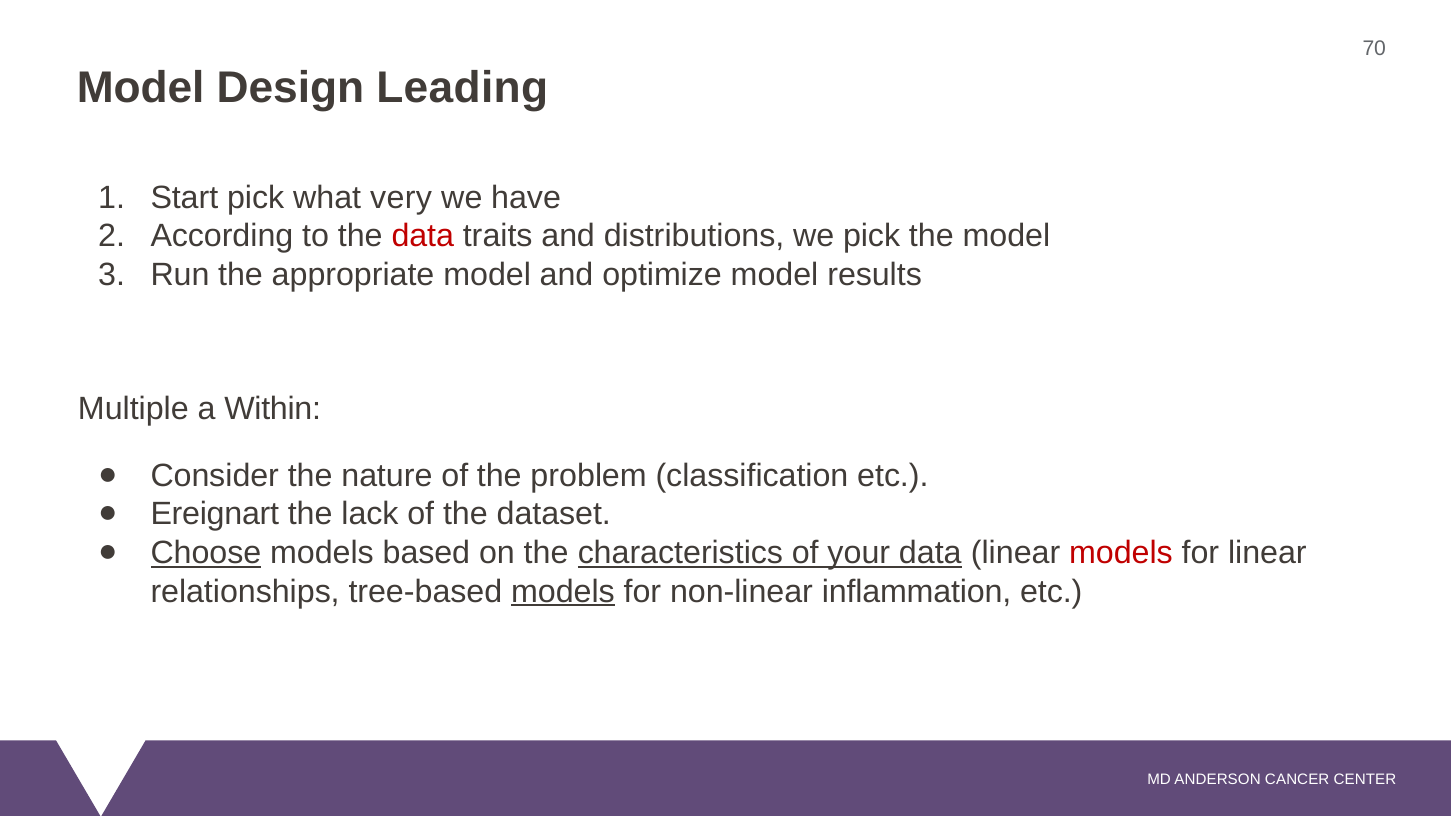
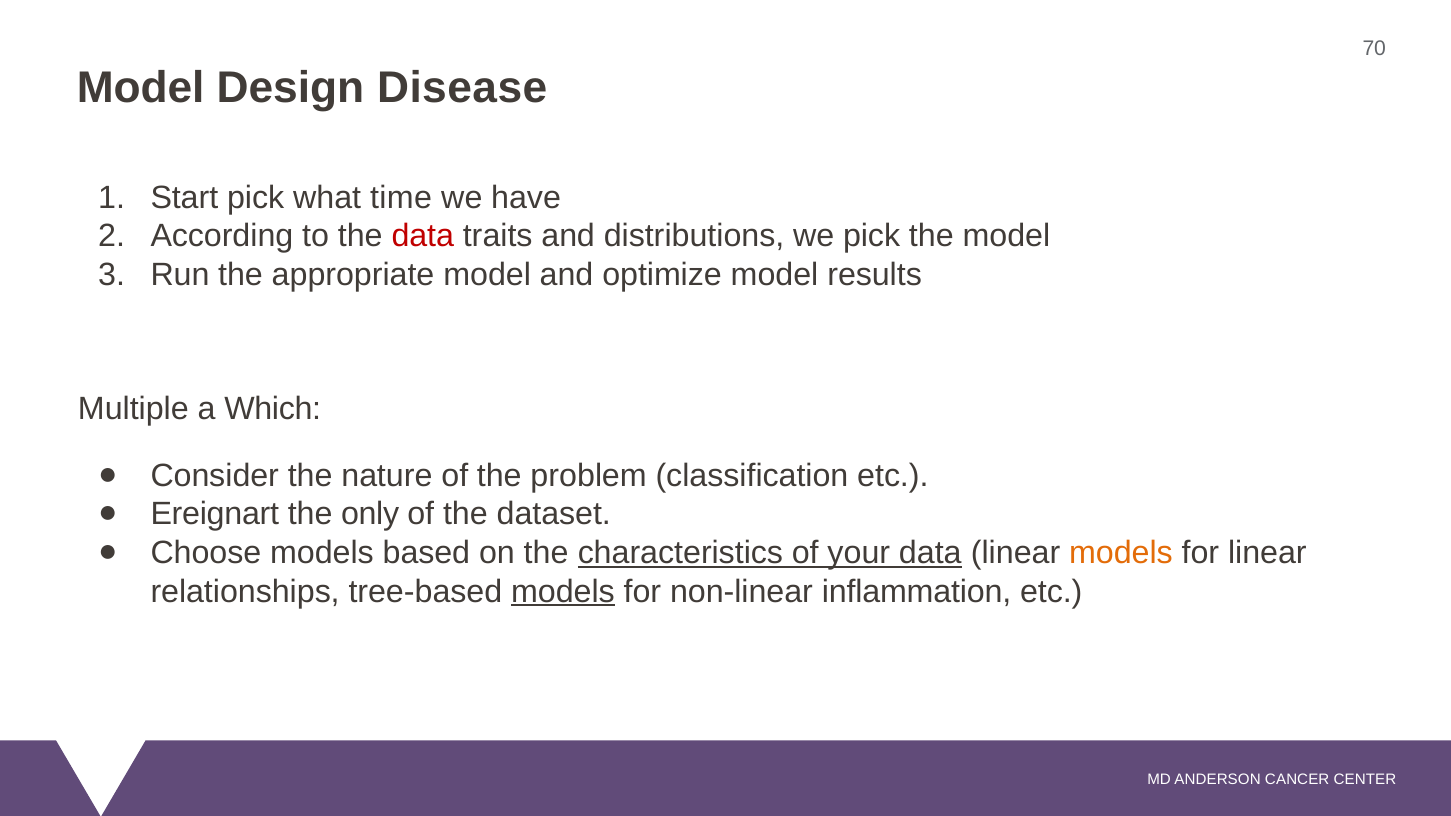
Leading: Leading -> Disease (462, 88)
very: very -> time (401, 197)
Within: Within -> Which (273, 409)
lack: lack -> only (370, 514)
Choose underline: present -> none (206, 553)
models colour: red -> orange (1121, 553)
